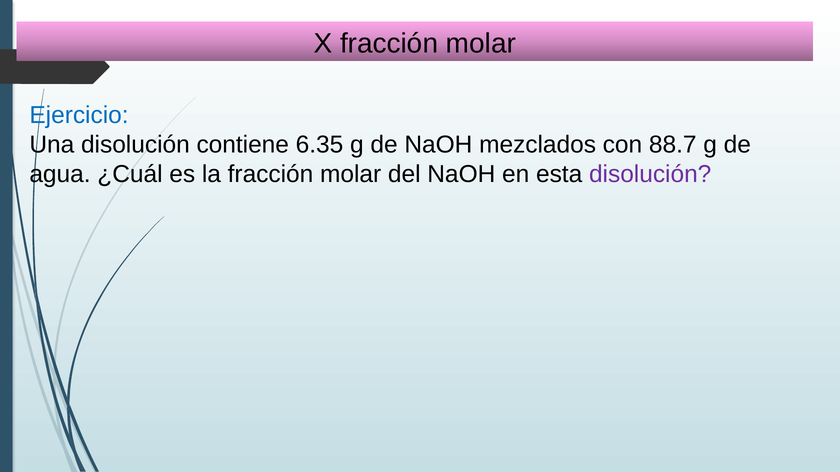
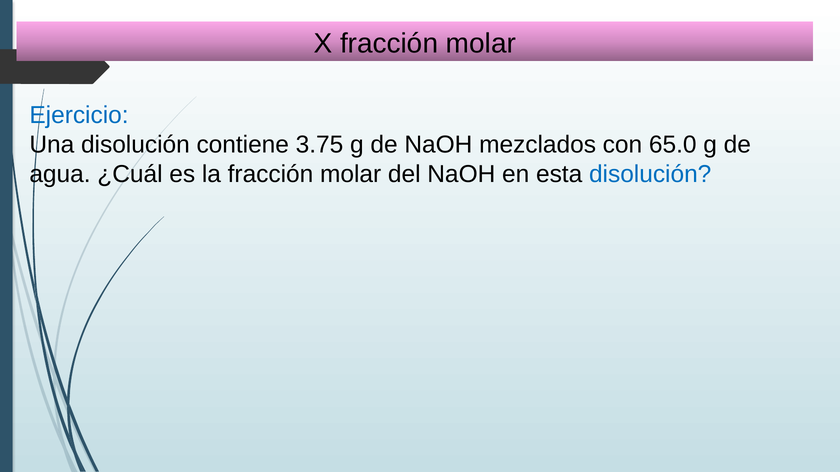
6.35: 6.35 -> 3.75 (320, 145)
88.7: 88.7 -> 65.0 (673, 145)
disolución colour: purple -> blue (650, 174)
